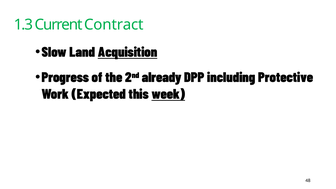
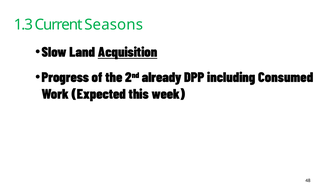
Contract: Contract -> Seasons (114, 25)
Protective: Protective -> Consumed (286, 78)
week underline: present -> none (168, 94)
